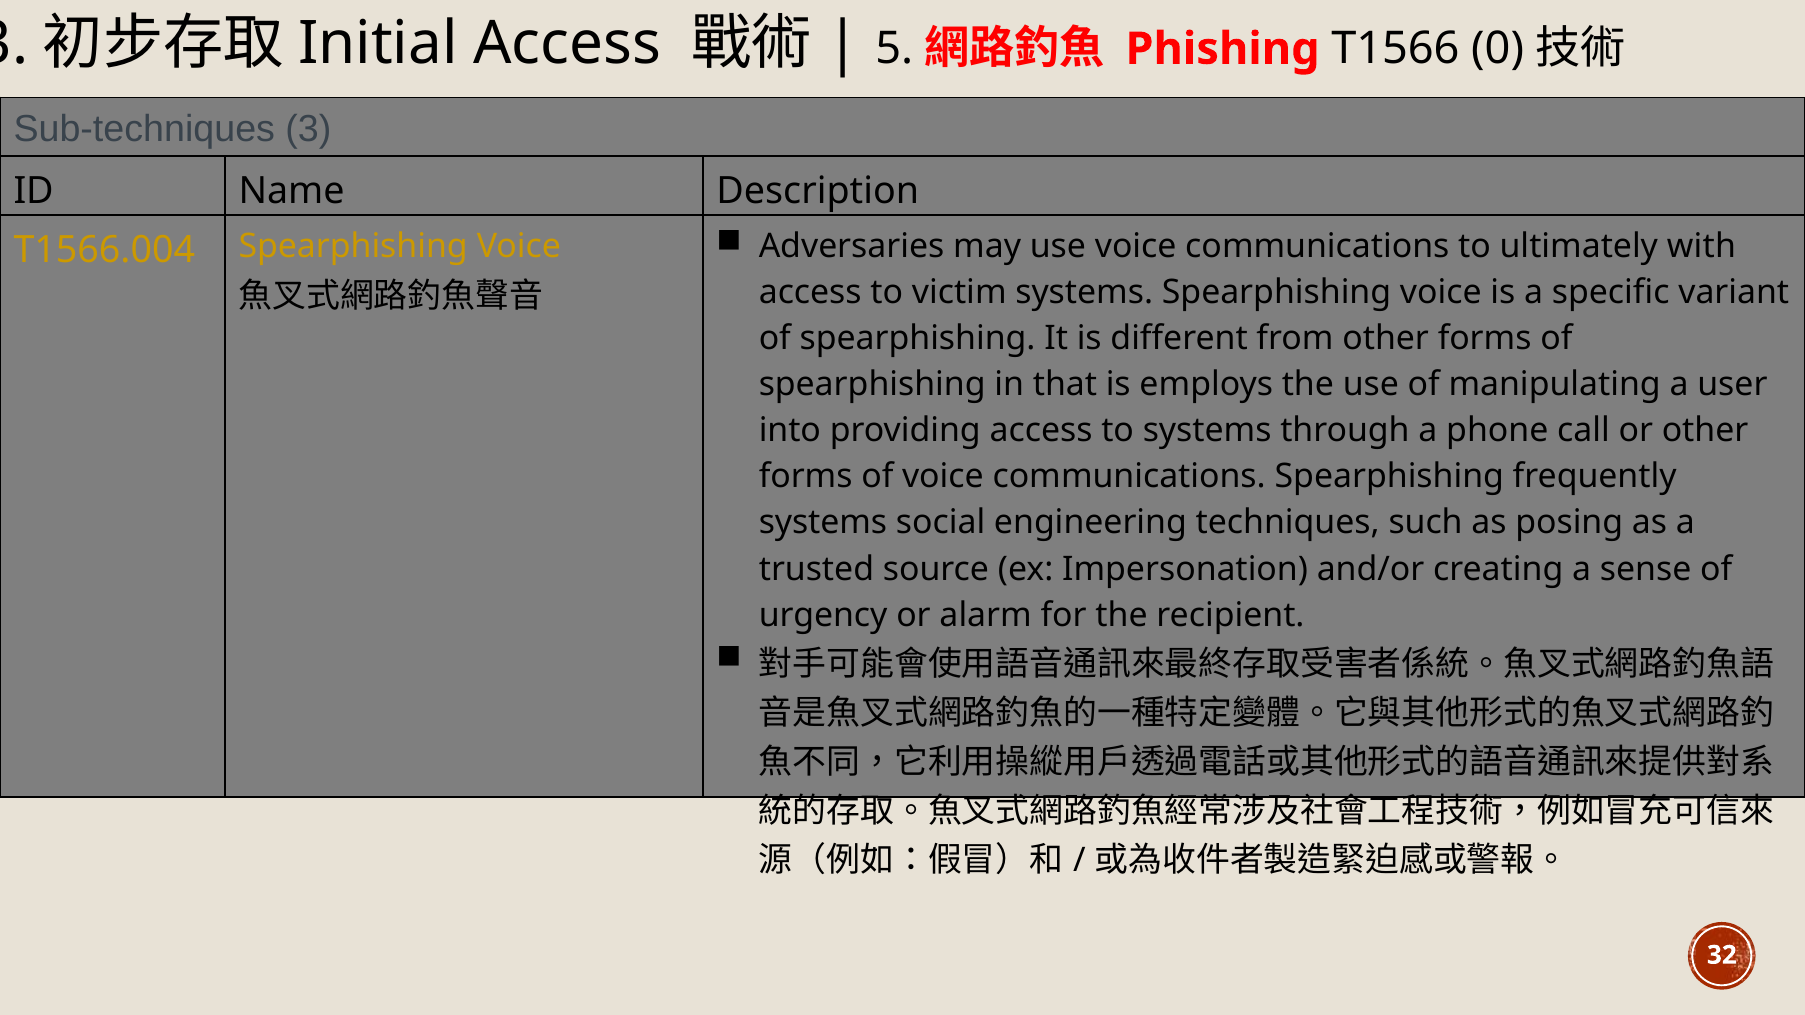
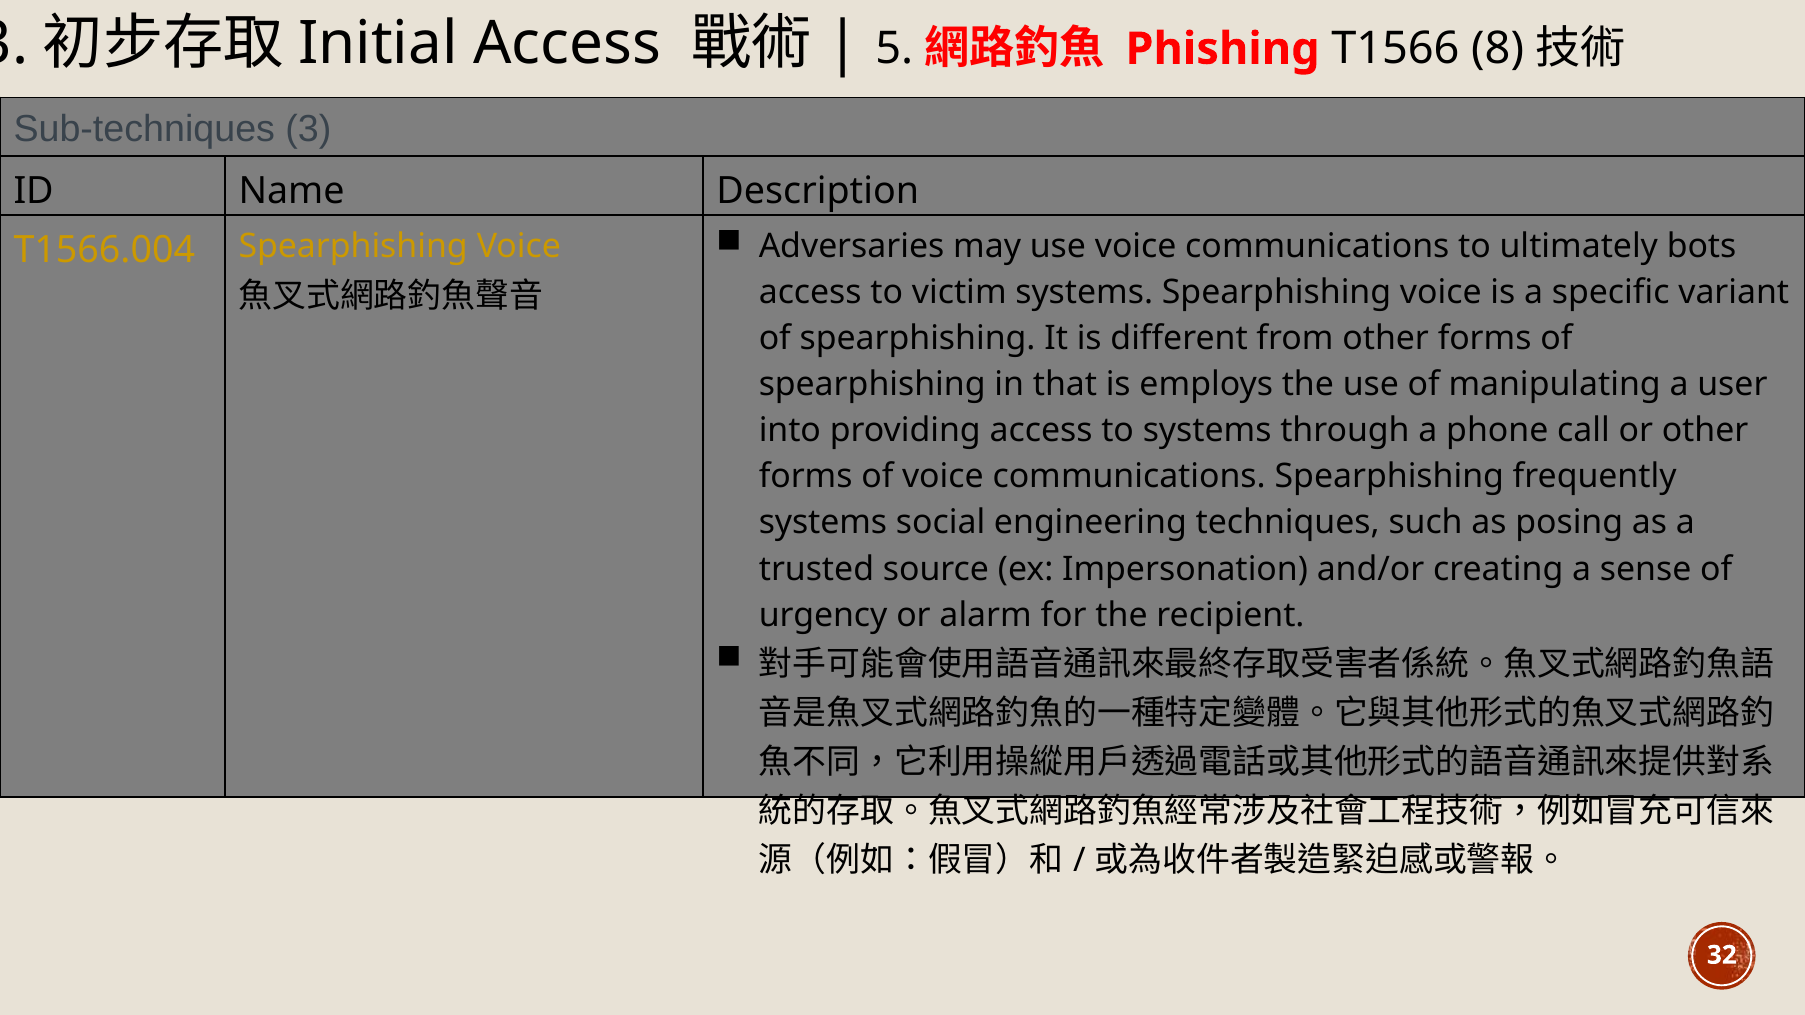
0: 0 -> 8 (1498, 49)
with: with -> bots (1702, 247)
